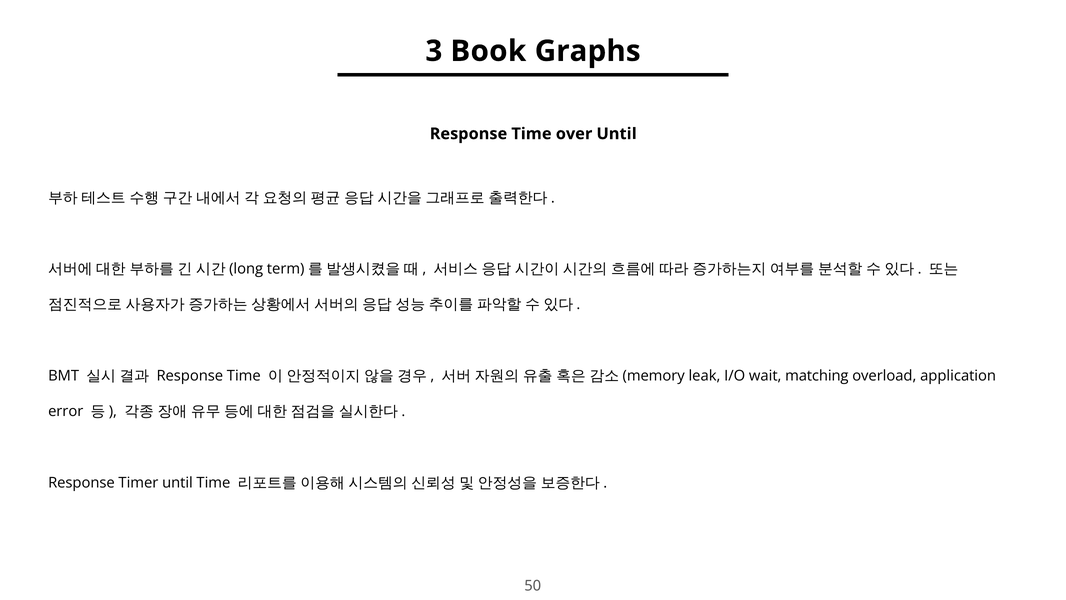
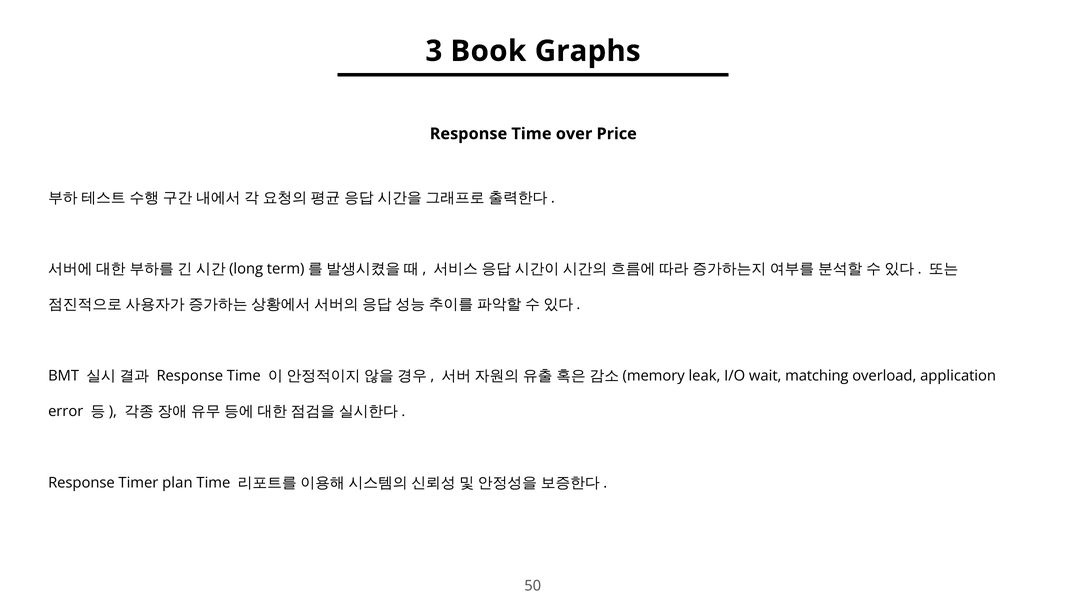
over Until: Until -> Price (617, 134)
Timer until: until -> plan (177, 482)
